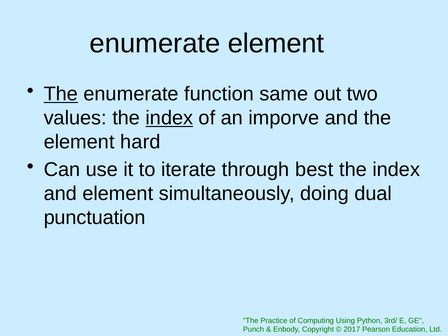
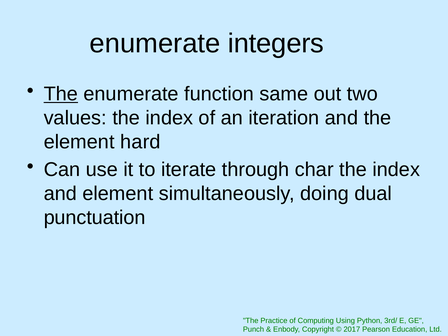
enumerate element: element -> integers (276, 43)
index underline: present -> none (169, 118)
imporve: imporve -> iteration (284, 118)
best: best -> char (314, 170)
